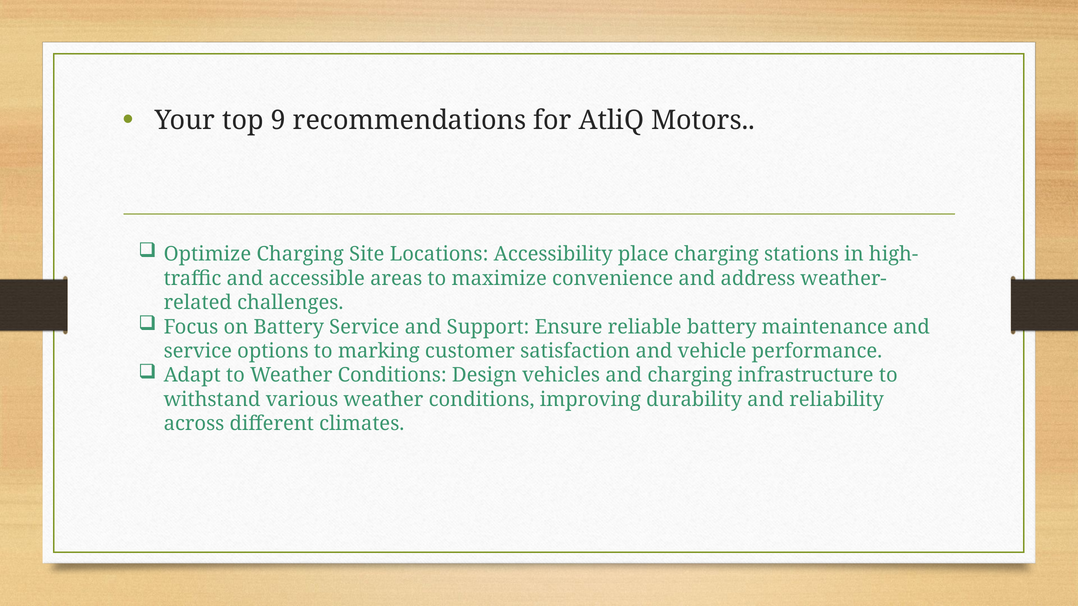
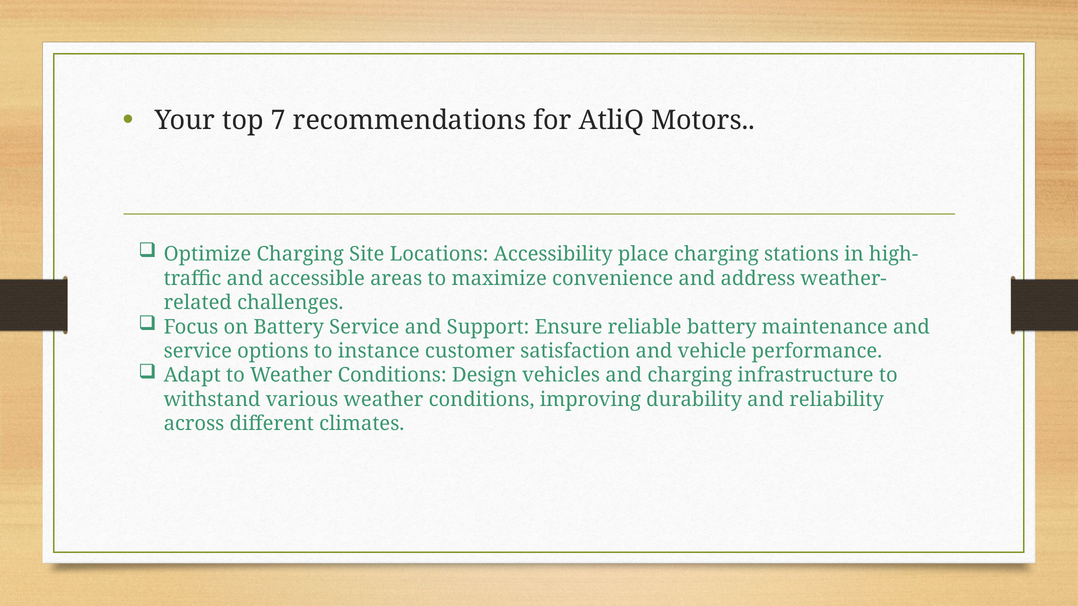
9: 9 -> 7 (278, 120)
marking: marking -> instance (379, 351)
